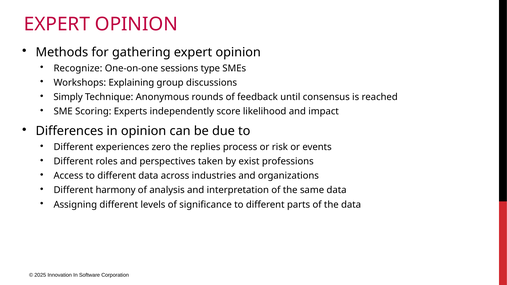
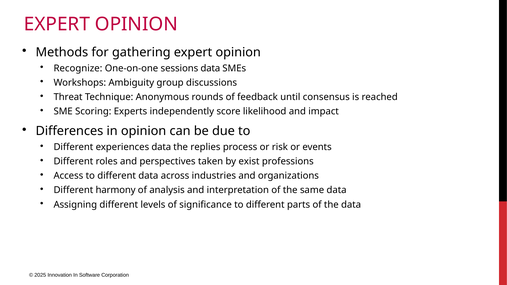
sessions type: type -> data (210, 68)
Explaining: Explaining -> Ambiguity (131, 83)
Simply: Simply -> Threat (68, 97)
experiences zero: zero -> data (161, 147)
